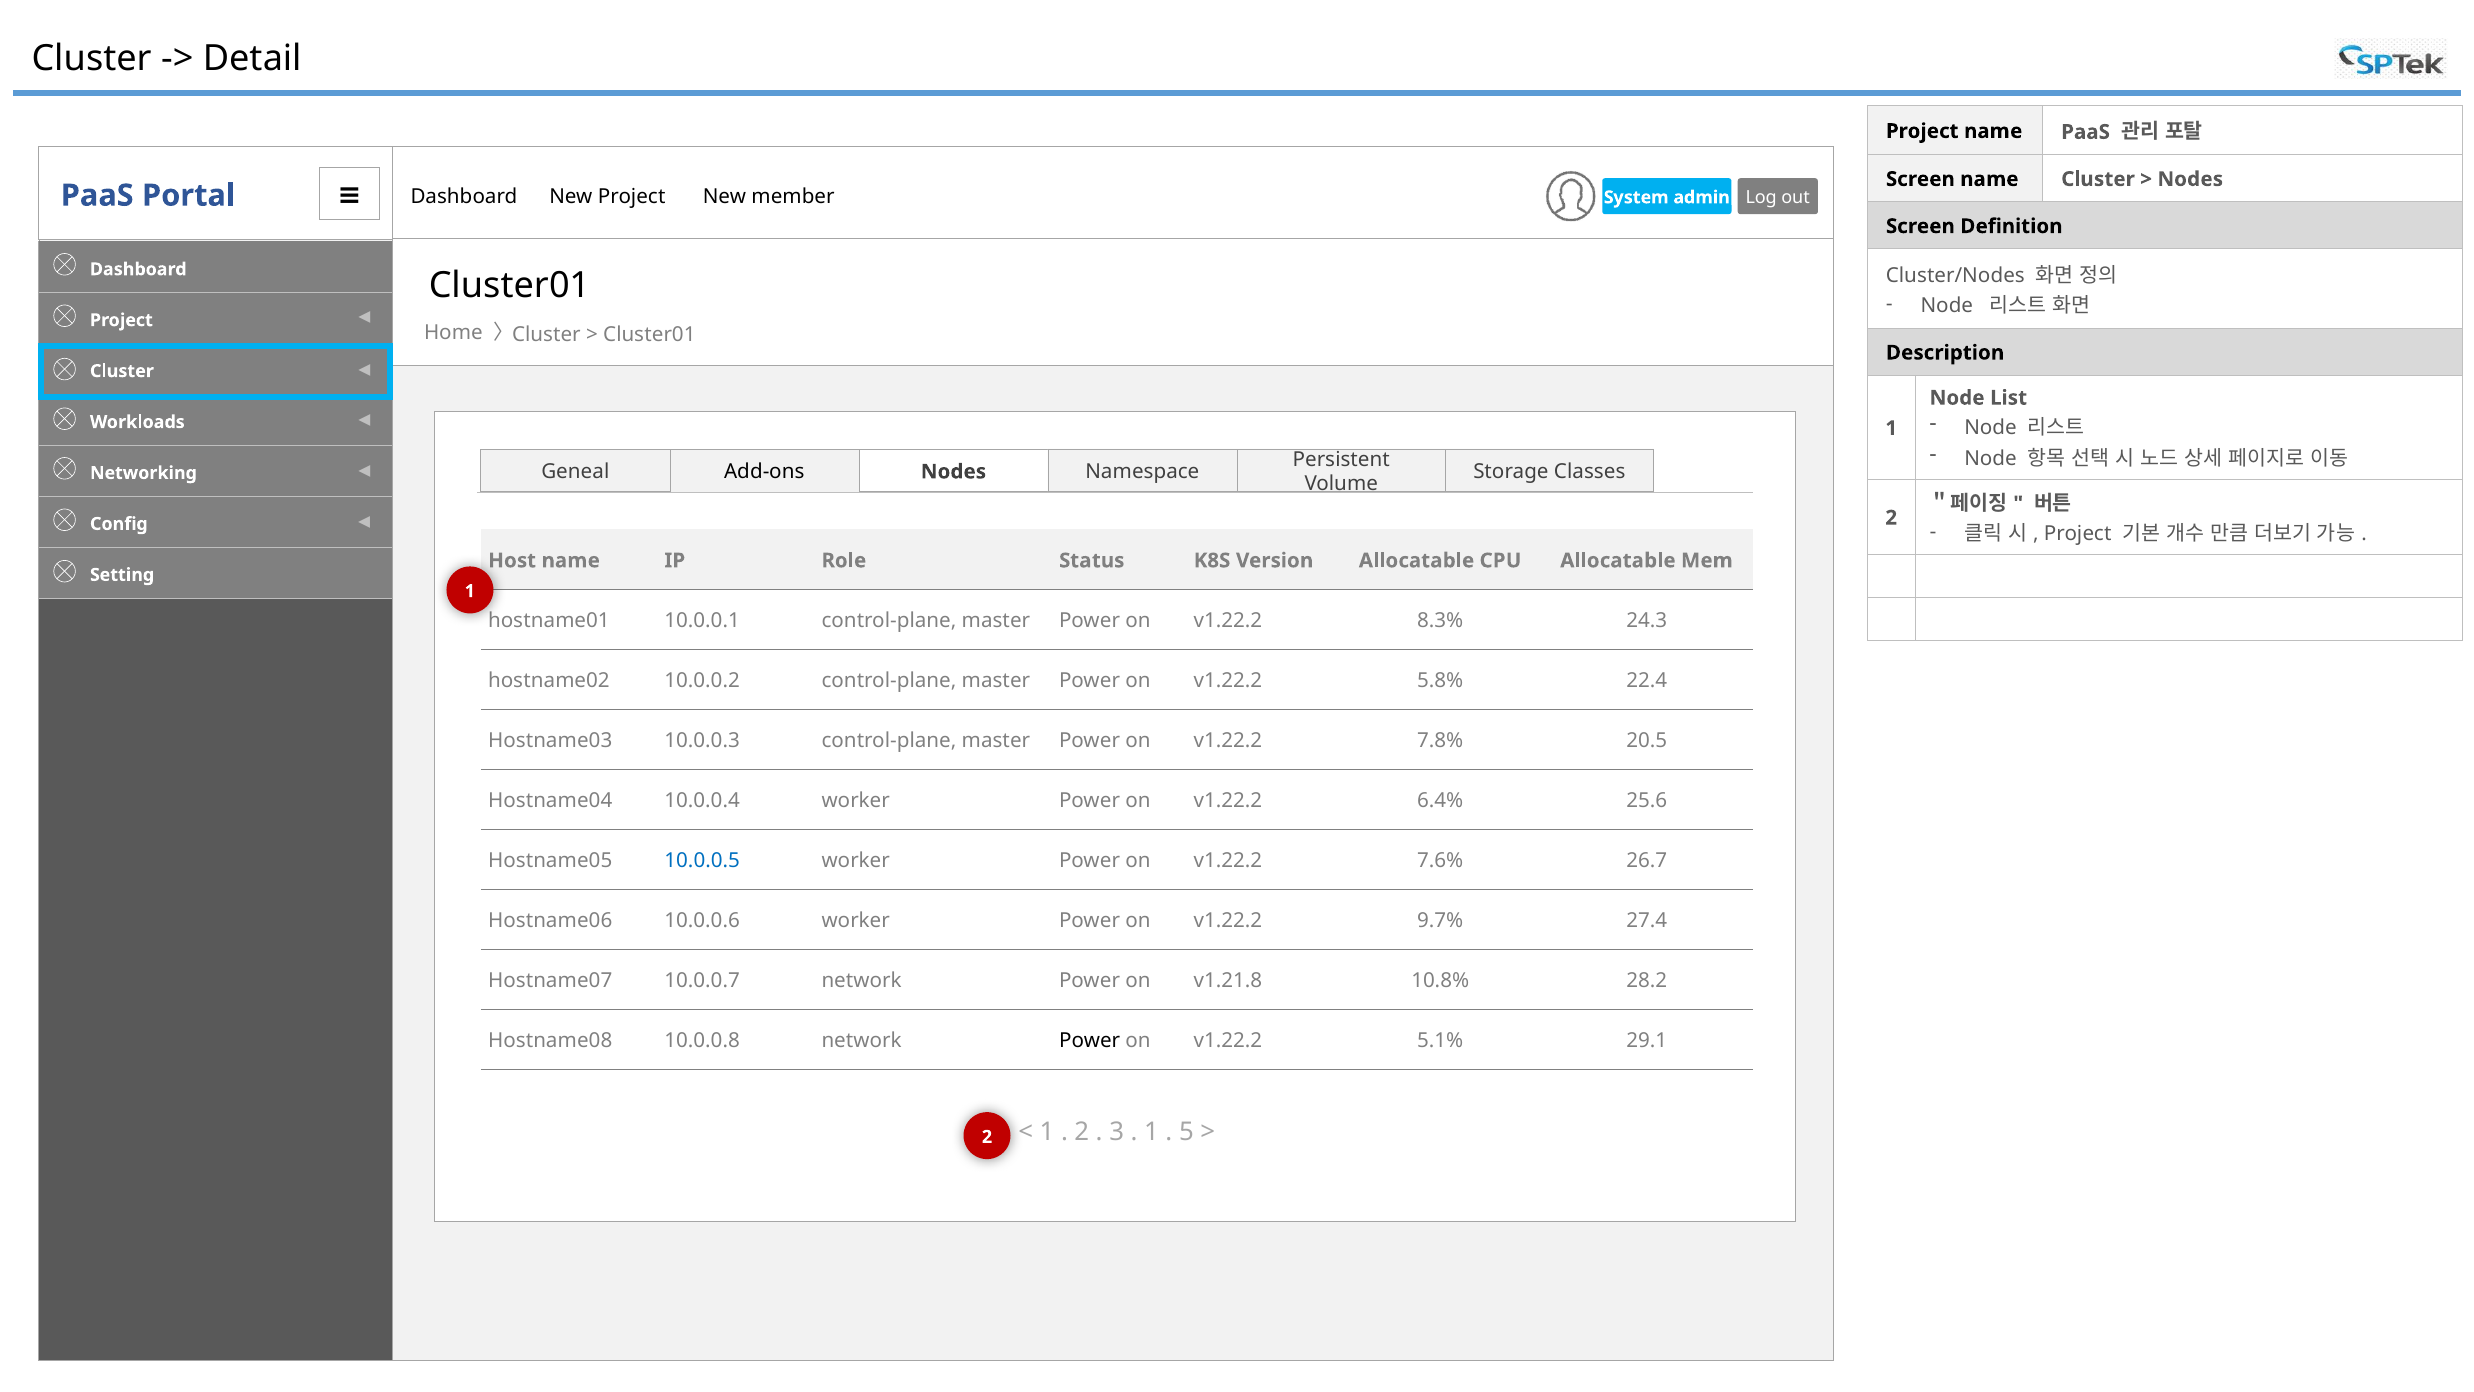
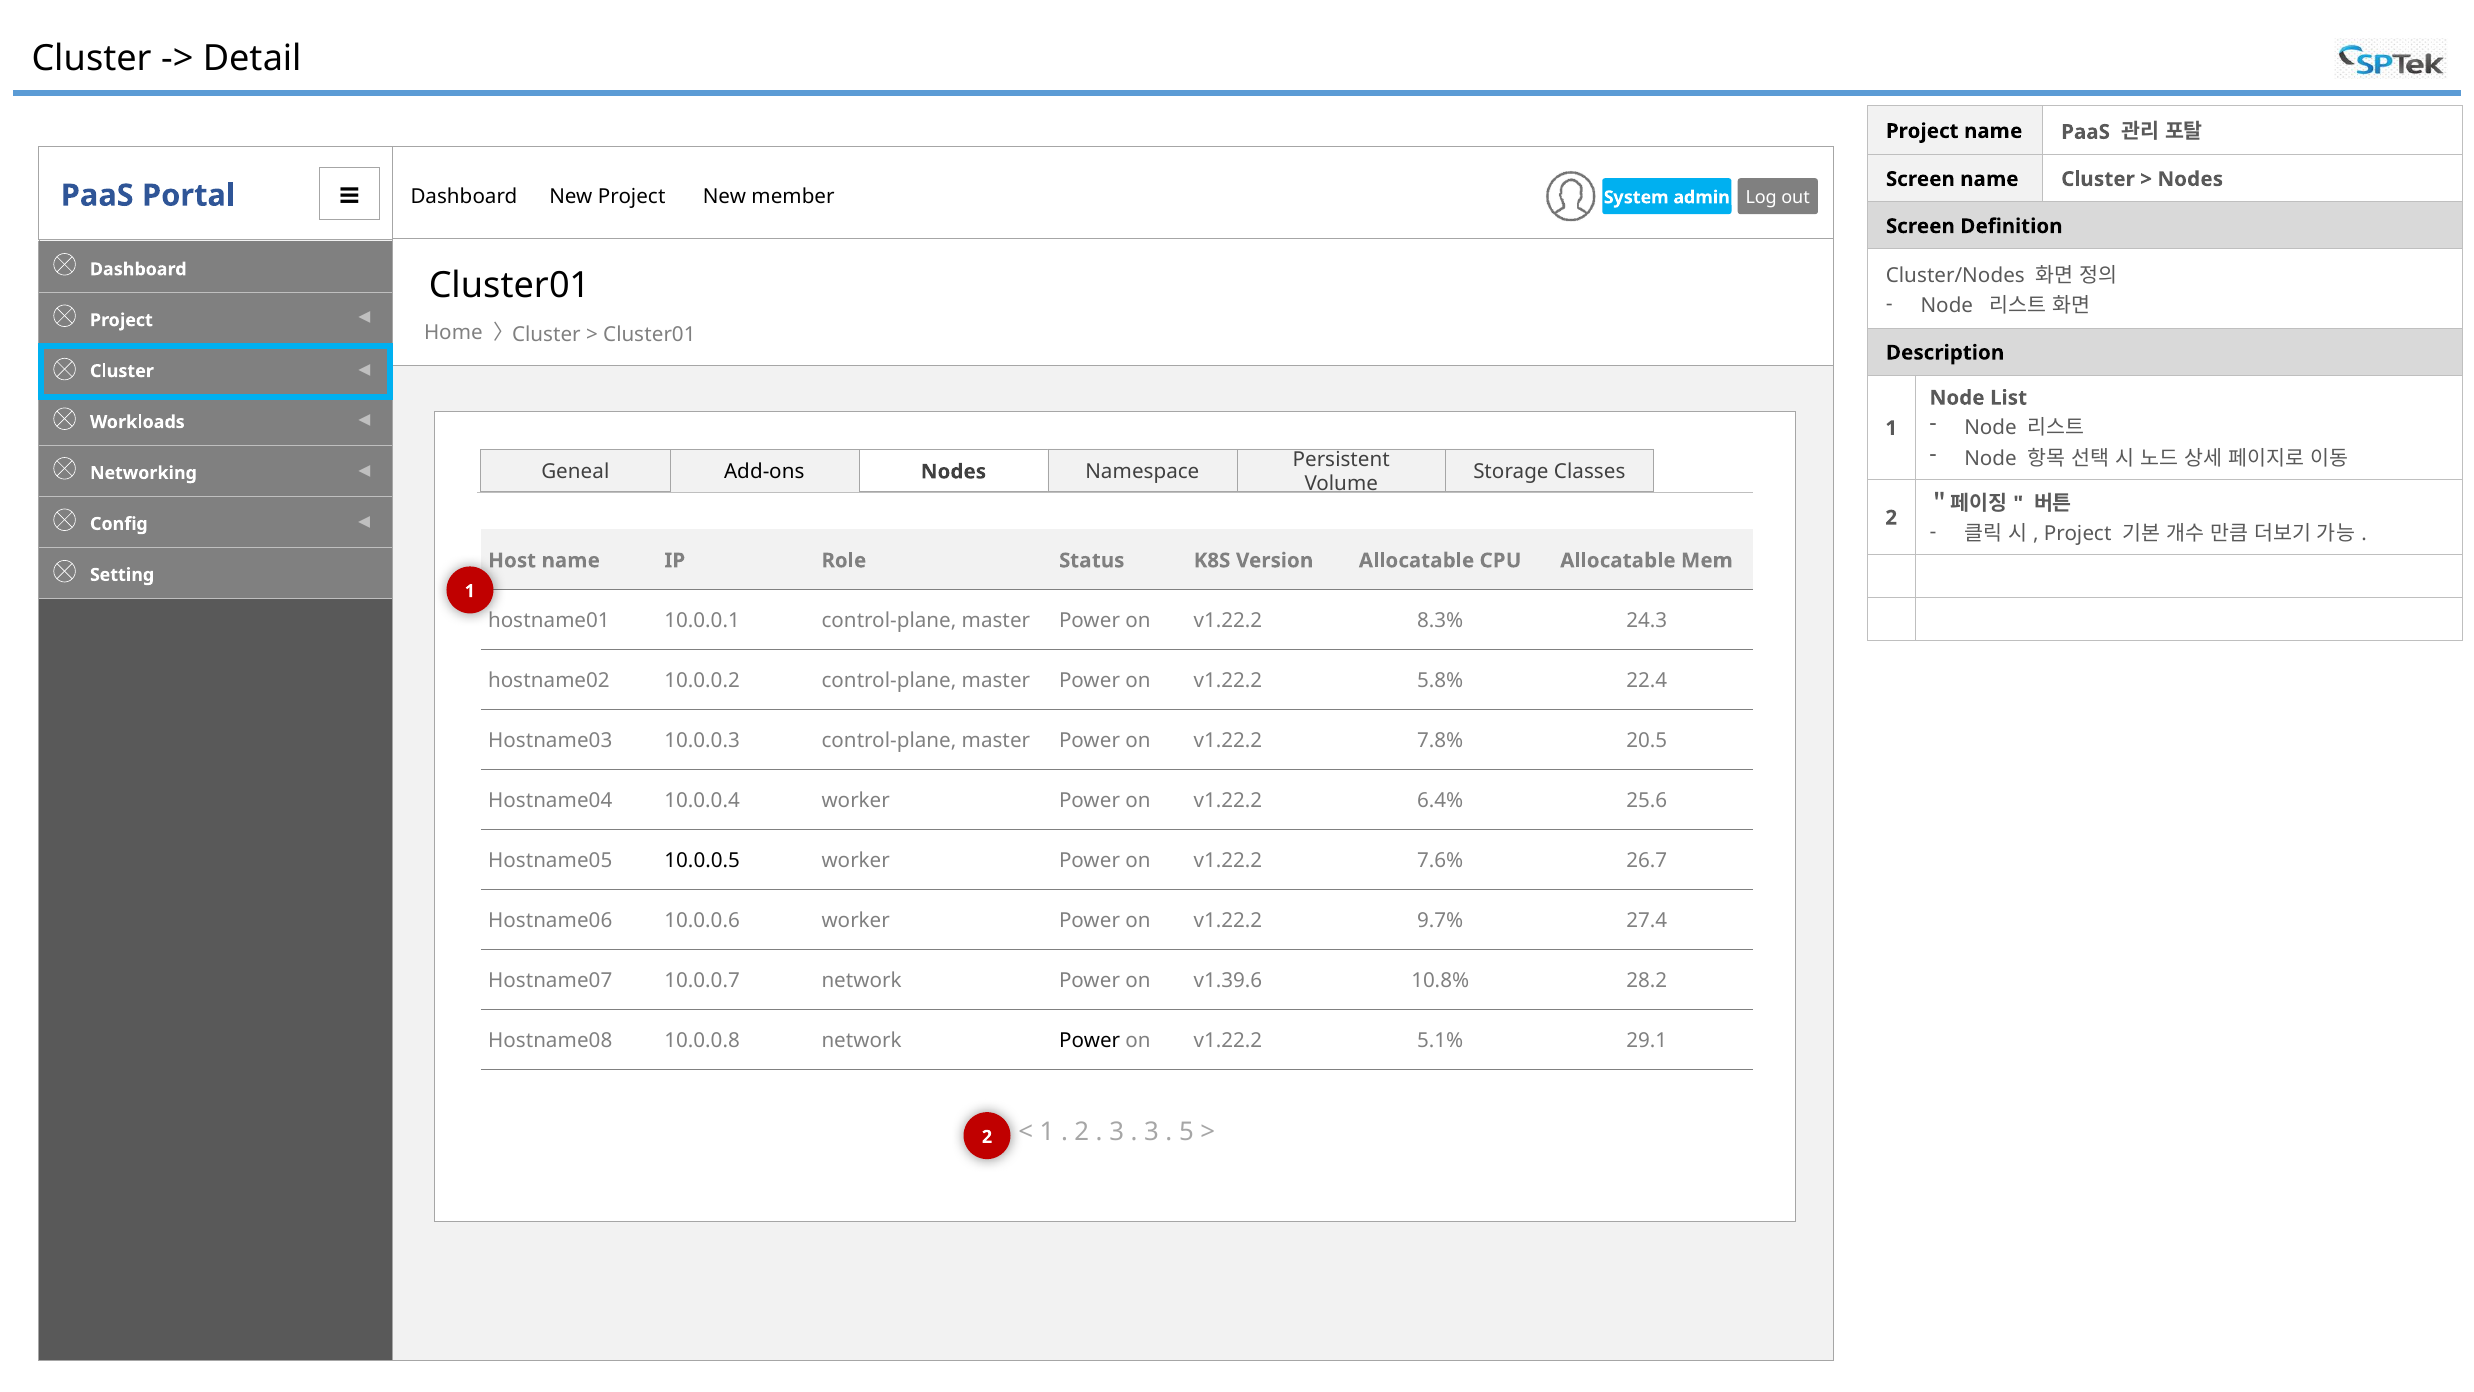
10.0.0.5 colour: blue -> black (702, 860)
v1.21.8: v1.21.8 -> v1.39.6 (1228, 980)
1: 1 -> 3 (1152, 1132)
